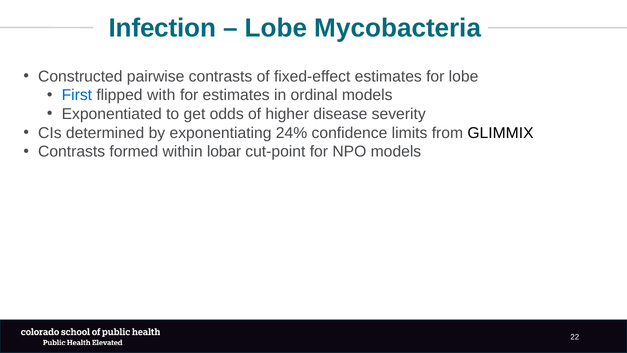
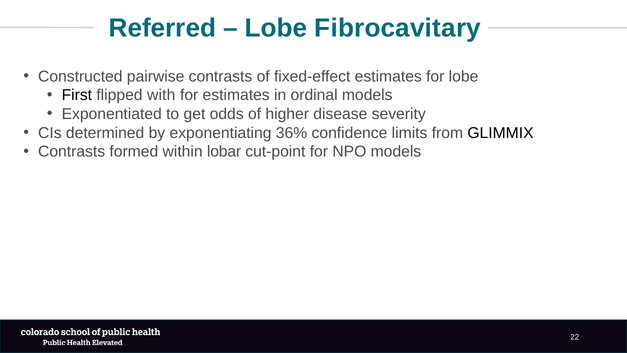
Infection: Infection -> Referred (162, 28)
Mycobacteria: Mycobacteria -> Fibrocavitary (398, 28)
First colour: blue -> black (77, 95)
24%: 24% -> 36% (292, 133)
